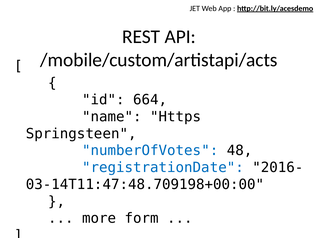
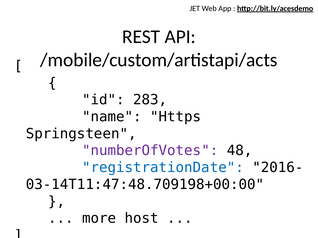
664: 664 -> 283 (150, 100)
numberOfVotes colour: blue -> purple (150, 151)
form: form -> host (142, 219)
